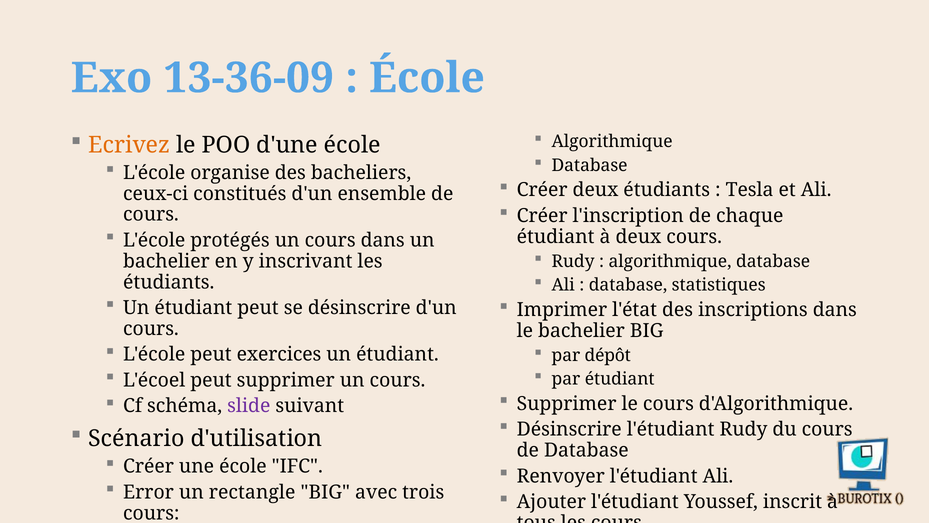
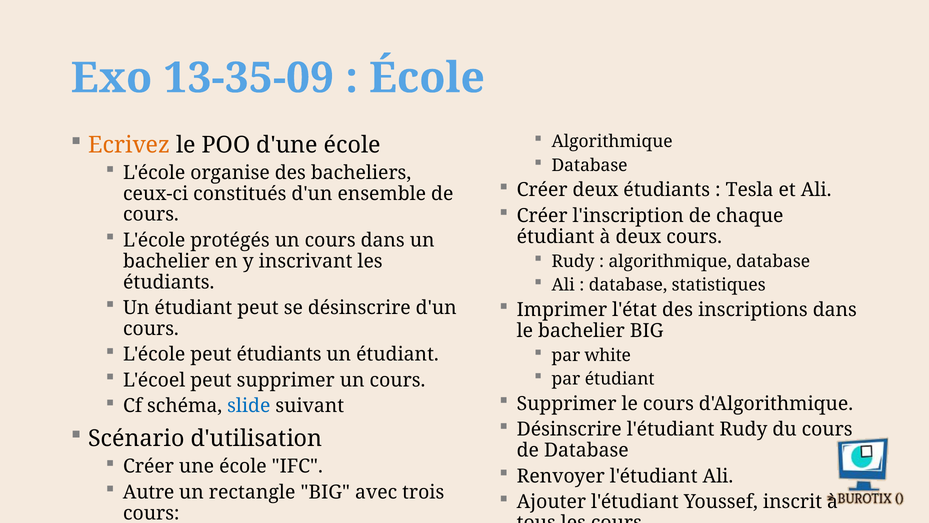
13-36-09: 13-36-09 -> 13-35-09 (249, 78)
peut exercices: exercices -> étudiants (279, 354)
dépôt: dépôt -> white (608, 355)
slide colour: purple -> blue (249, 406)
Error: Error -> Autre (149, 492)
